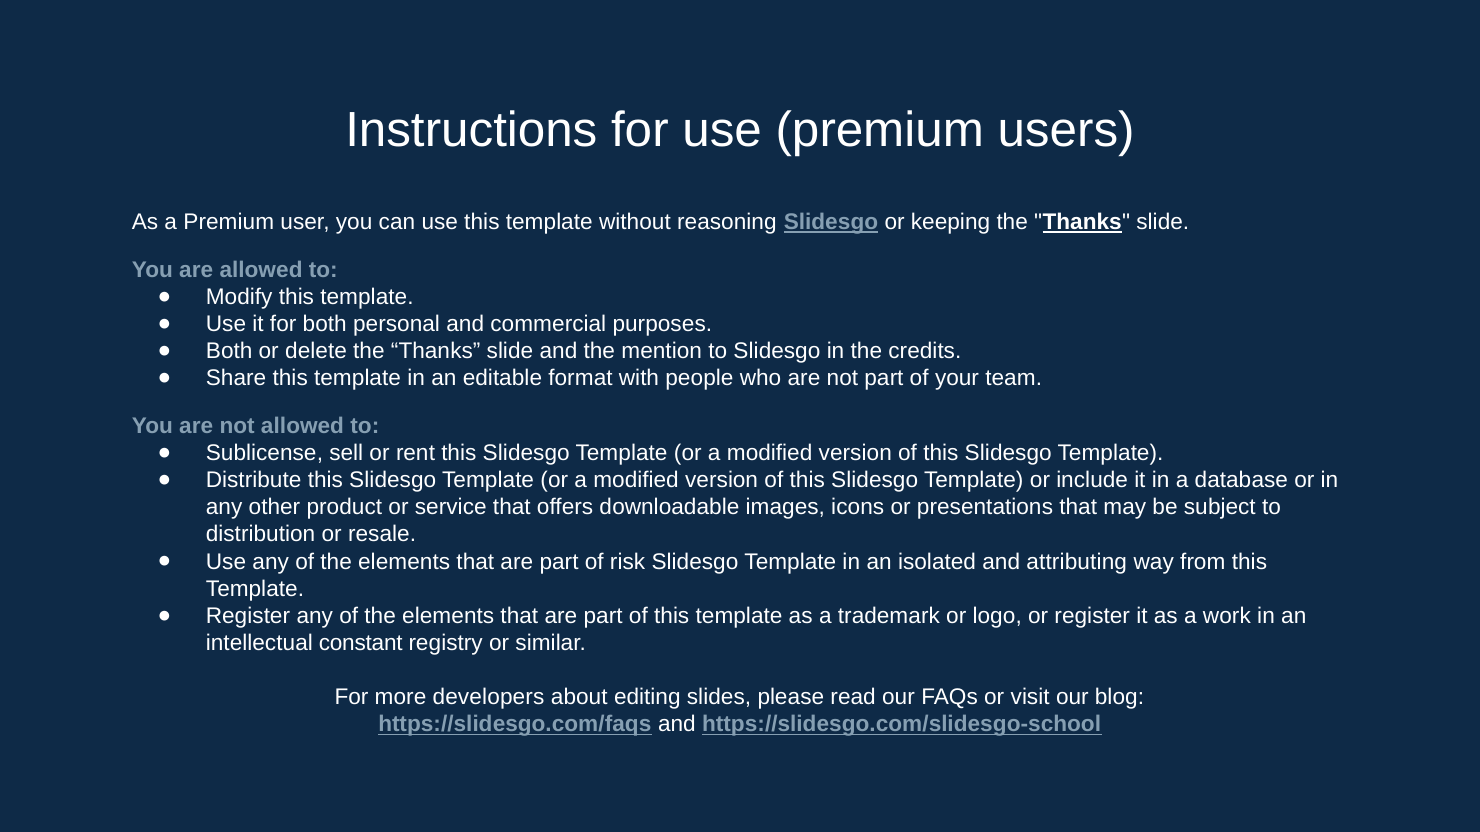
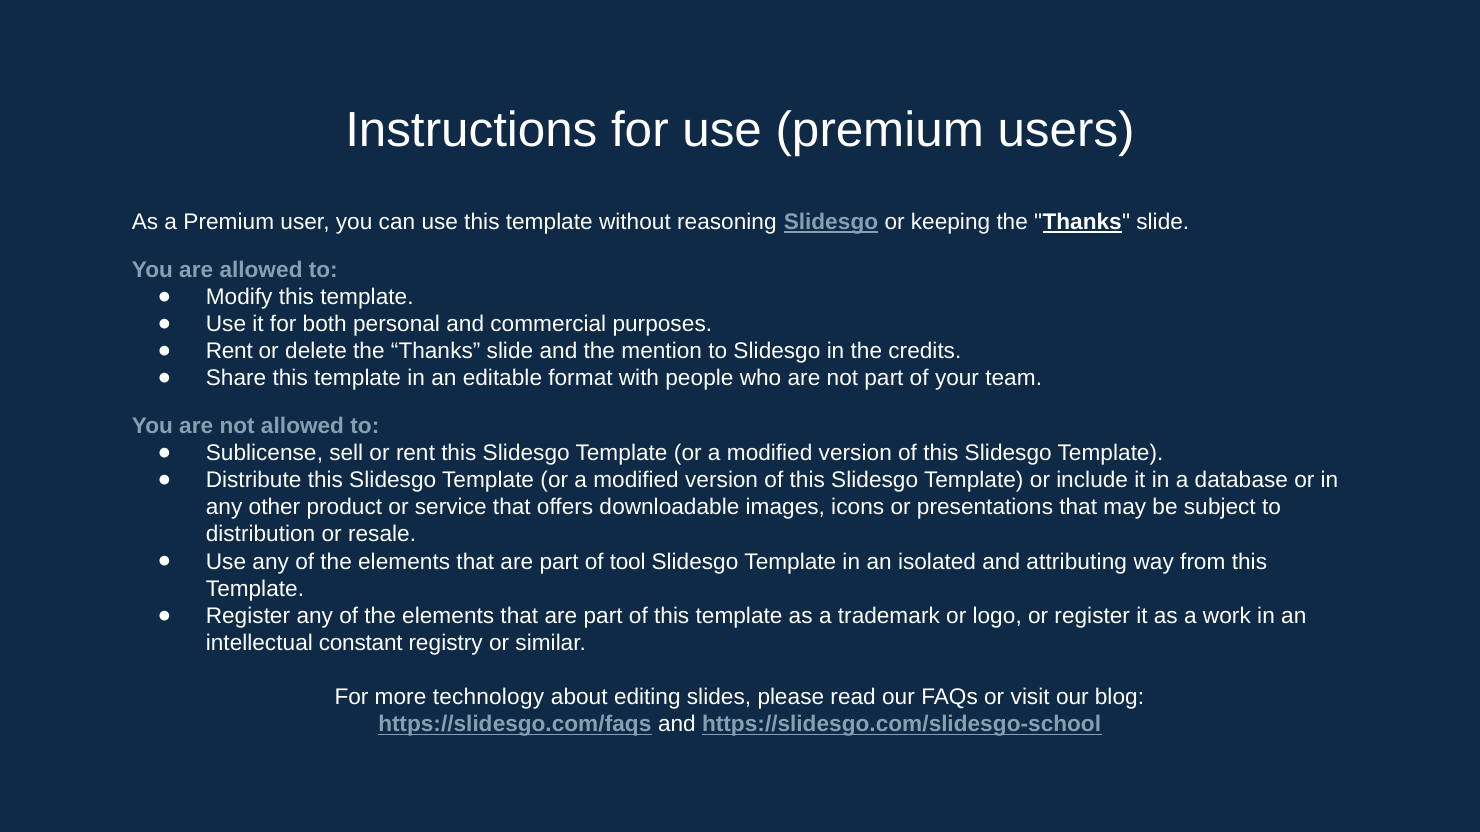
Both: Both -> Rent (229, 351)
risk: risk -> tool (628, 562)
developers: developers -> technology (488, 698)
